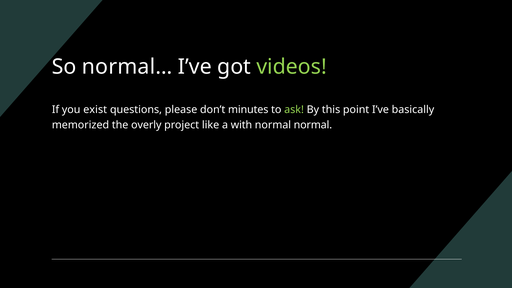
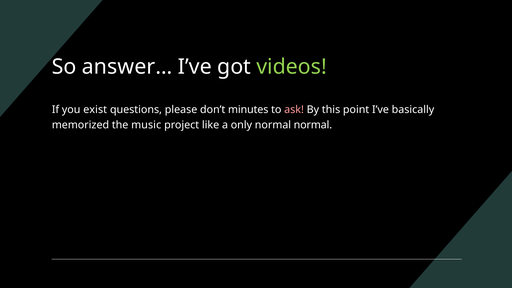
normal…: normal… -> answer… (127, 67)
ask colour: light green -> pink (294, 110)
overly: overly -> music (146, 125)
with: with -> only (241, 125)
